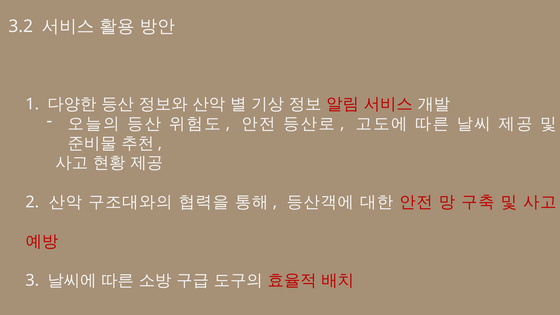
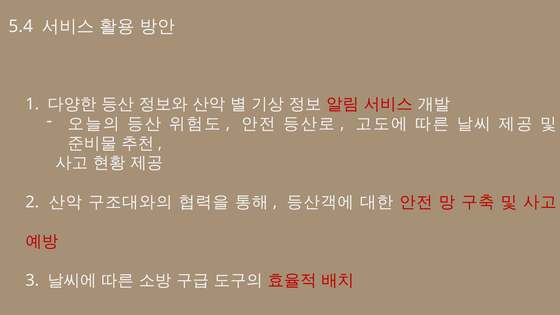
3.2: 3.2 -> 5.4 (21, 26)
